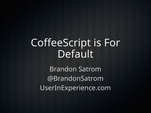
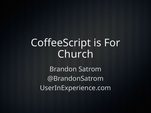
Default: Default -> Church (75, 54)
